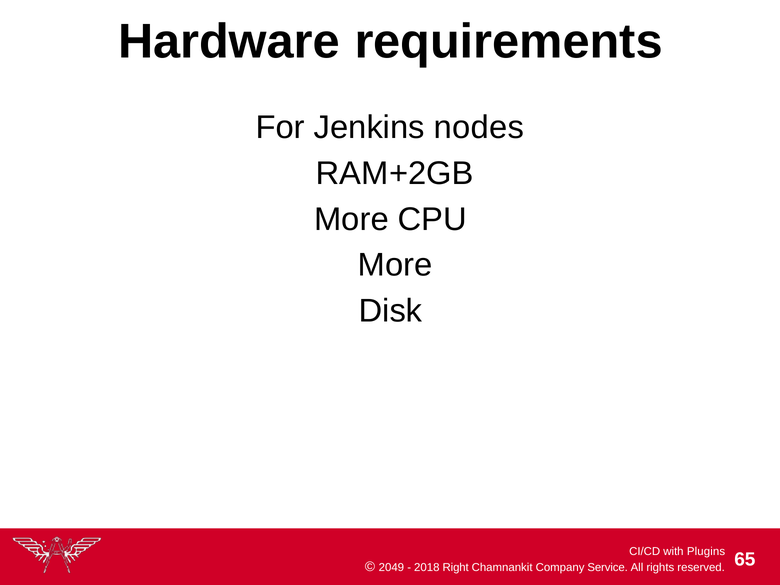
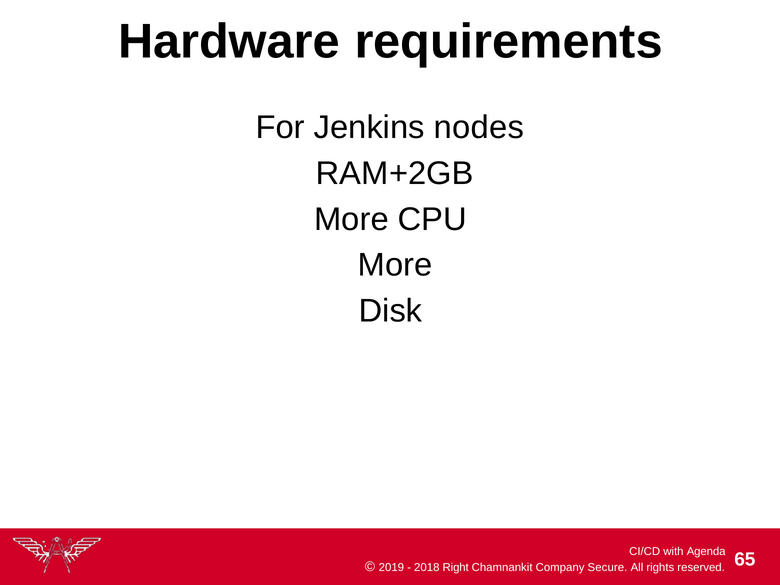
Plugins: Plugins -> Agenda (706, 551)
2049: 2049 -> 2019 (391, 568)
Service: Service -> Secure (608, 568)
